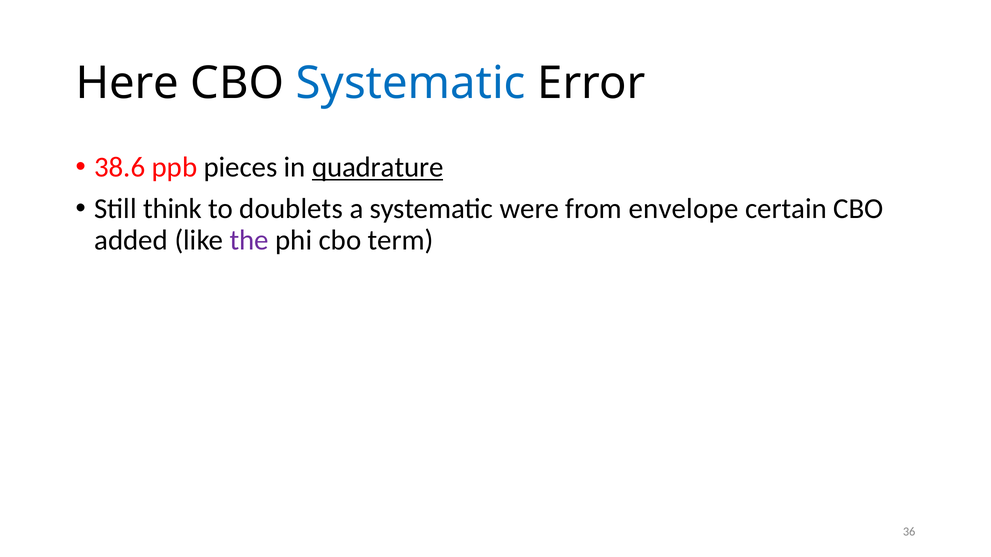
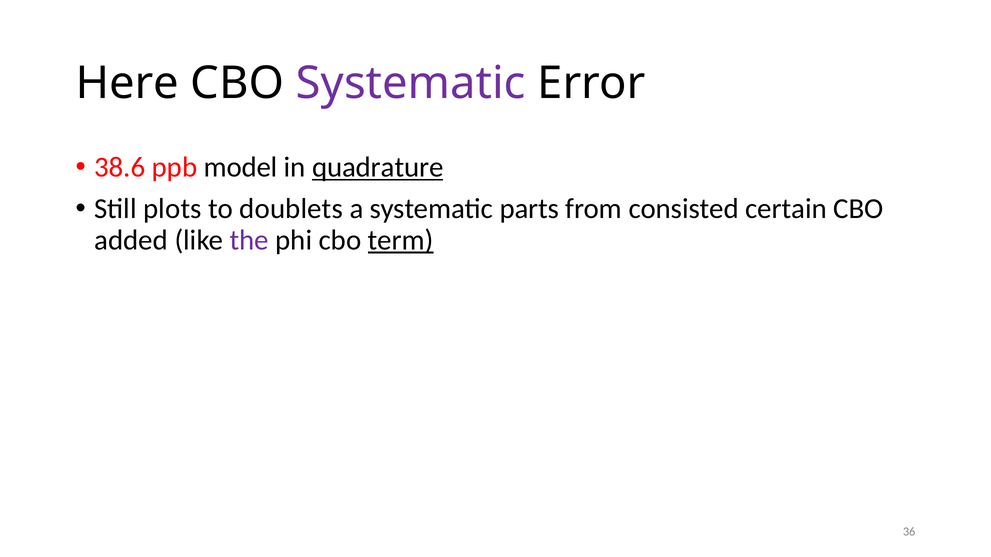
Systematic colour: blue -> purple (411, 83)
pieces: pieces -> model (241, 168)
think: think -> plots (172, 209)
were: were -> parts (529, 209)
envelope: envelope -> consisted (684, 209)
term underline: none -> present (401, 240)
